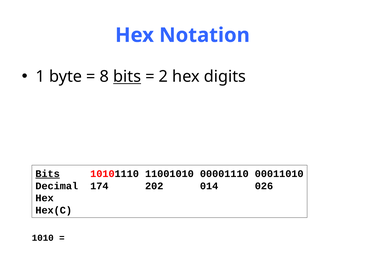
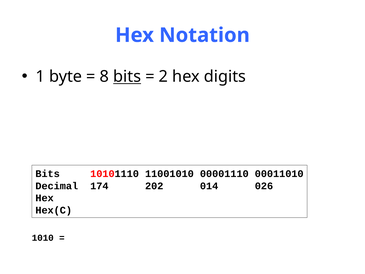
Bits underline: present -> none (48, 174)
